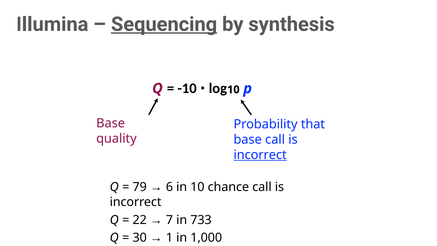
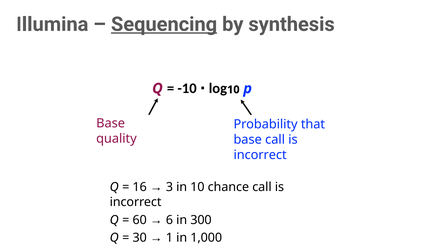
incorrect underline: present -> none (260, 155)
79: 79 -> 16 (140, 187)
6: 6 -> 3 (169, 187)
22: 22 -> 60 (140, 220)
7: 7 -> 6 (169, 220)
733: 733 -> 300 (201, 220)
